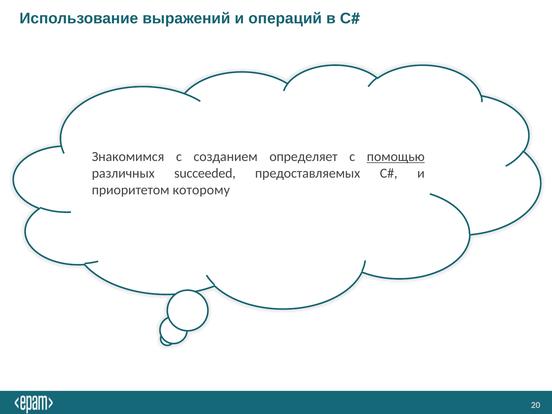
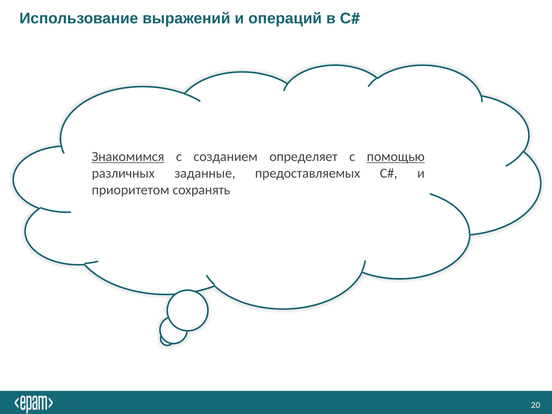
Знакомимся underline: none -> present (128, 157)
succeeded: succeeded -> заданные (205, 173)
которому: которому -> сохранять (201, 190)
